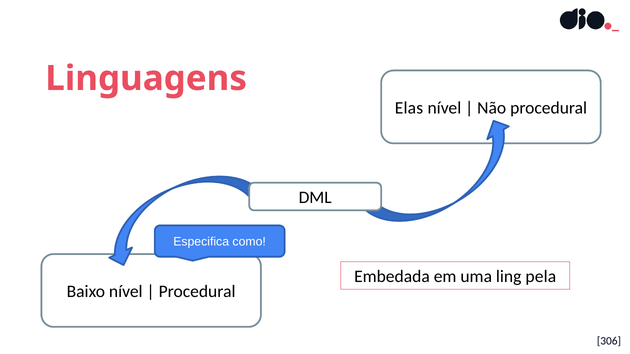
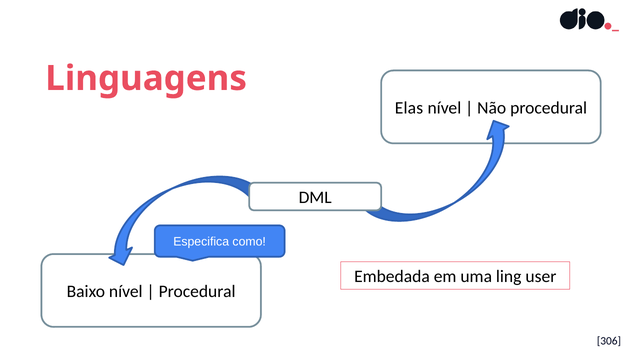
pela: pela -> user (541, 277)
